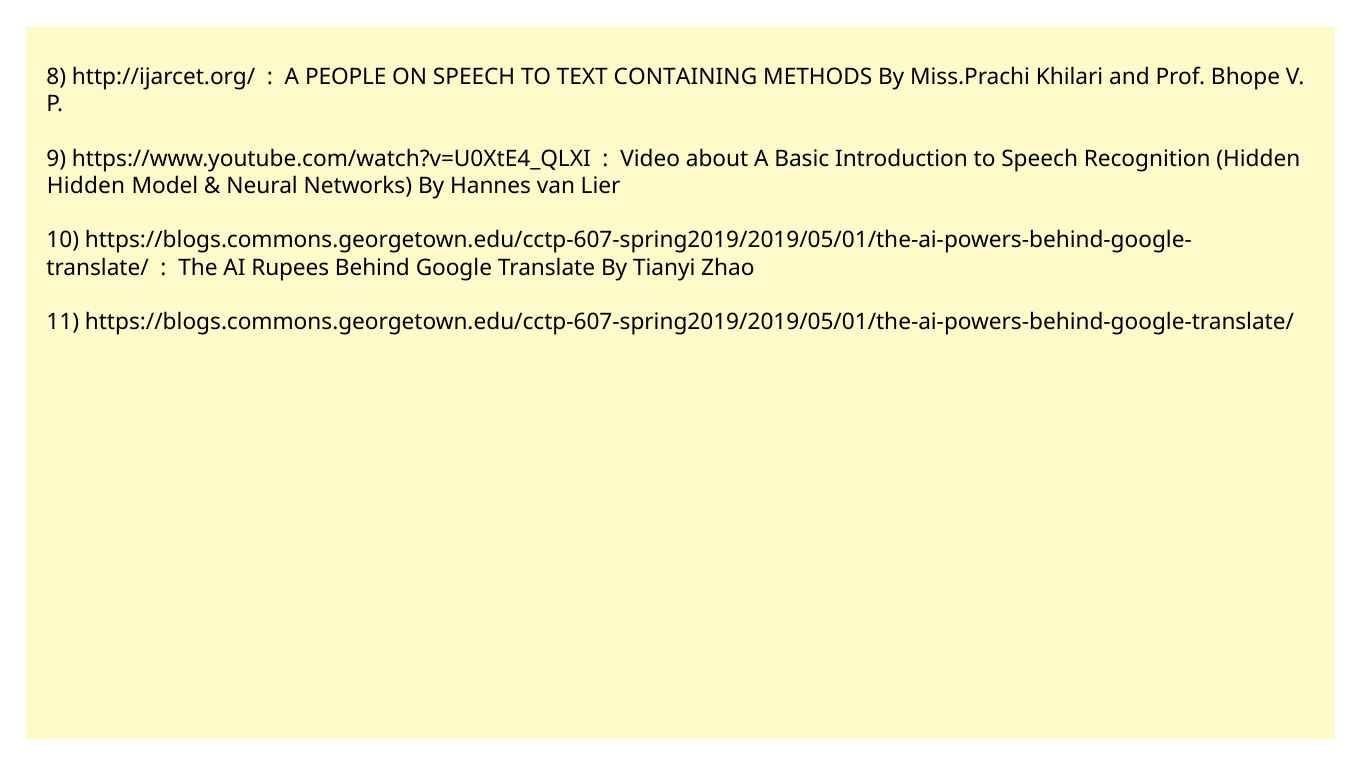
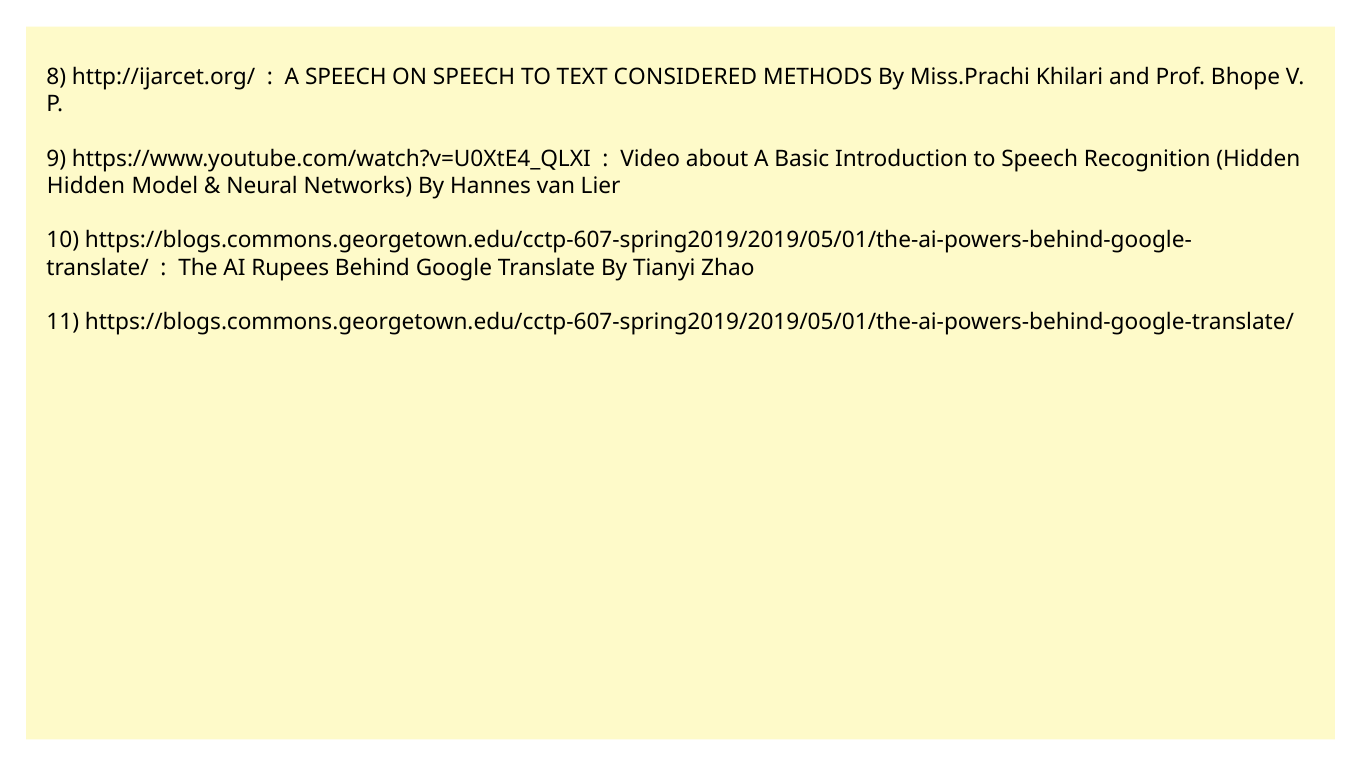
A PEOPLE: PEOPLE -> SPEECH (346, 77)
CONTAINING: CONTAINING -> CONSIDERED (685, 77)
